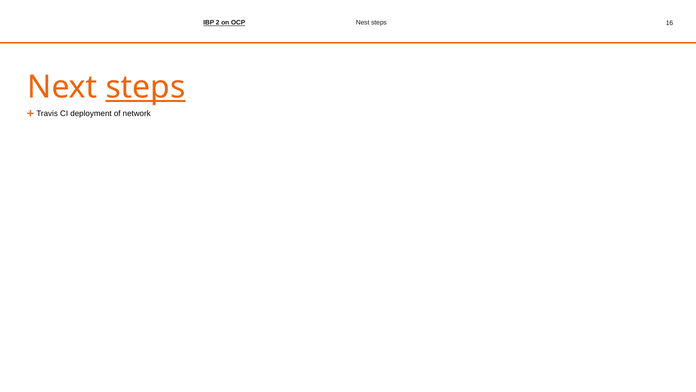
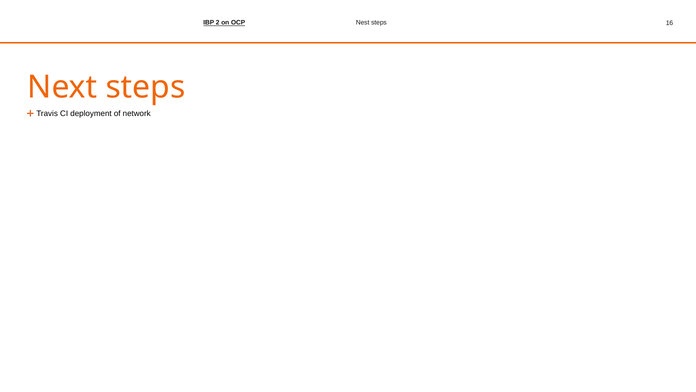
steps underline: present -> none (146, 87)
